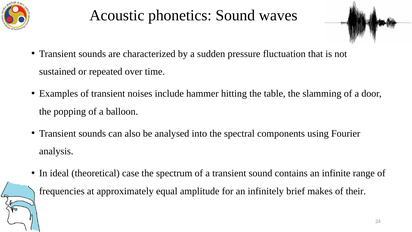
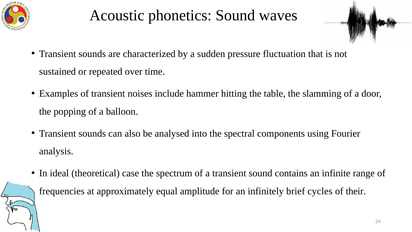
makes: makes -> cycles (320, 191)
